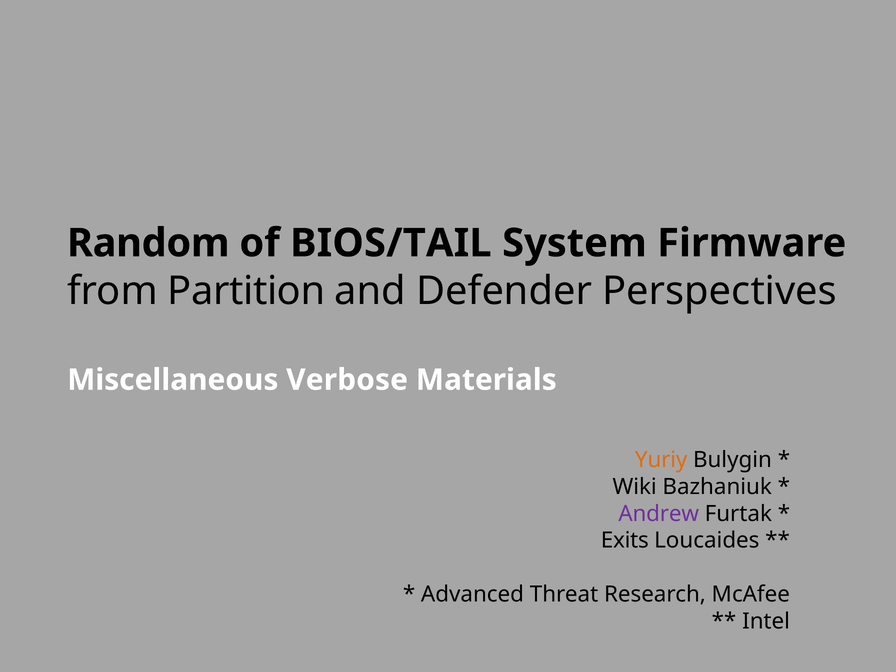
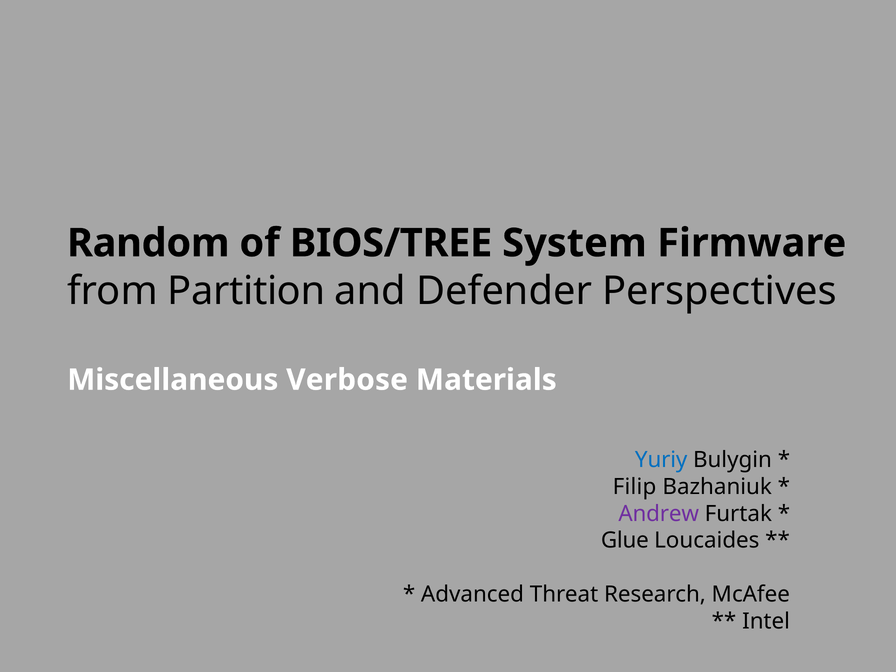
BIOS/TAIL: BIOS/TAIL -> BIOS/TREE (391, 243)
Yuriy colour: orange -> blue (661, 460)
Wiki: Wiki -> Filip (635, 487)
Exits: Exits -> Glue (625, 541)
